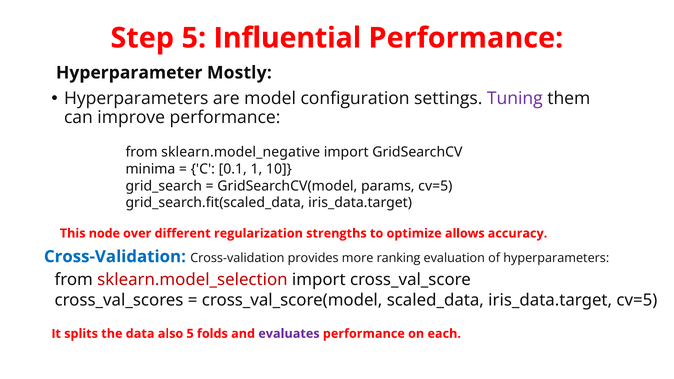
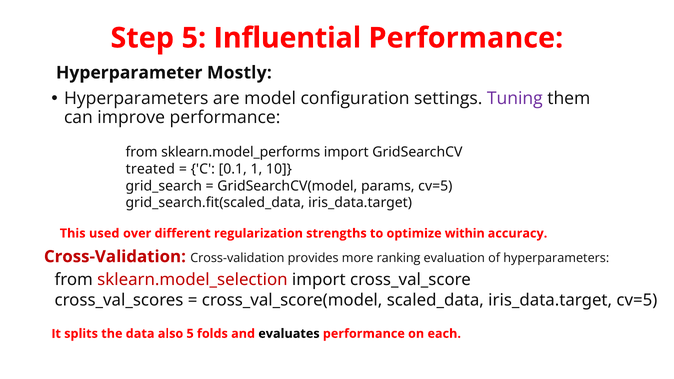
sklearn.model_negative: sklearn.model_negative -> sklearn.model_performs (241, 152)
minima: minima -> treated (150, 169)
node: node -> used (104, 233)
allows: allows -> within (465, 233)
Cross-Validation colour: blue -> red (115, 257)
evaluates colour: purple -> black (289, 334)
